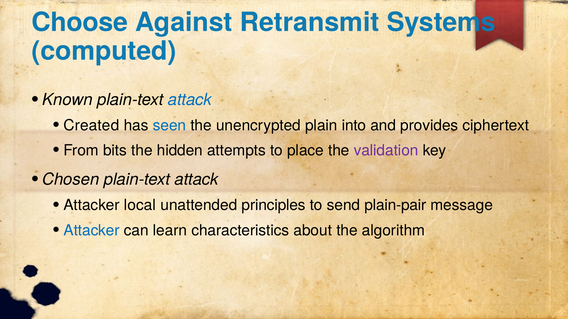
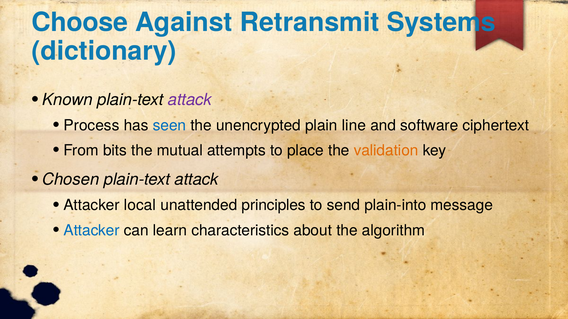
computed: computed -> dictionary (104, 51)
attack colour: blue -> purple (190, 100)
Created: Created -> Process (91, 126)
into: into -> line (354, 126)
provides: provides -> software (429, 126)
hidden: hidden -> mutual (180, 151)
validation colour: purple -> orange (386, 151)
plain-pair: plain-pair -> plain-into (395, 206)
